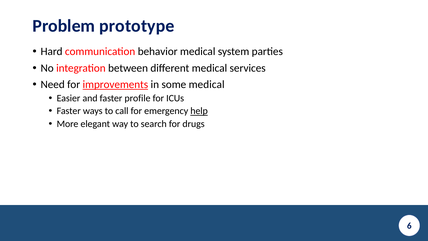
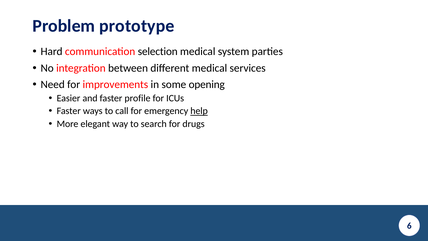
behavior: behavior -> selection (158, 52)
improvements underline: present -> none (115, 85)
some medical: medical -> opening (207, 85)
